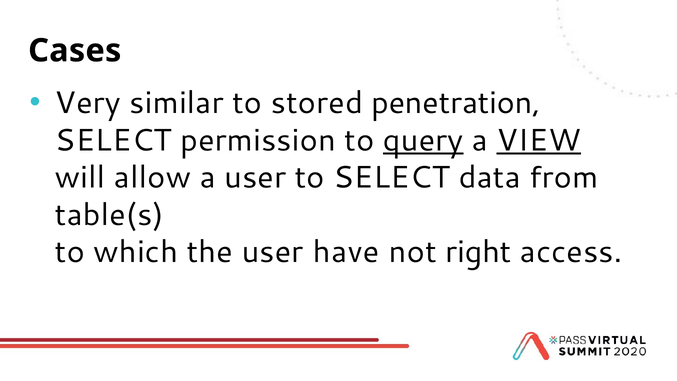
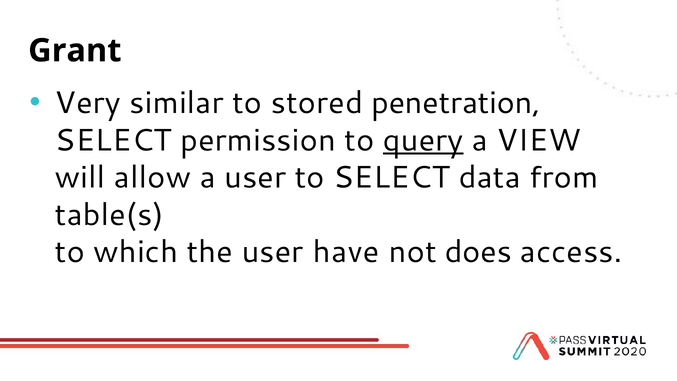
Cases: Cases -> Grant (75, 51)
VIEW underline: present -> none (539, 140)
right: right -> does (478, 252)
